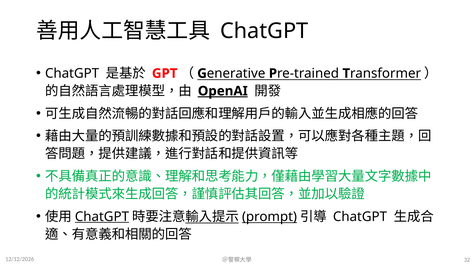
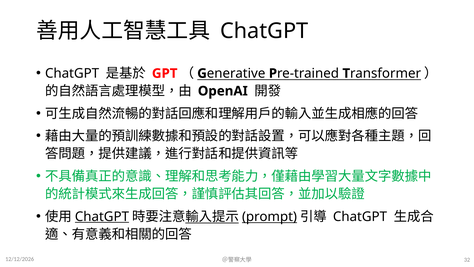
OpenAI underline: present -> none (223, 91)
